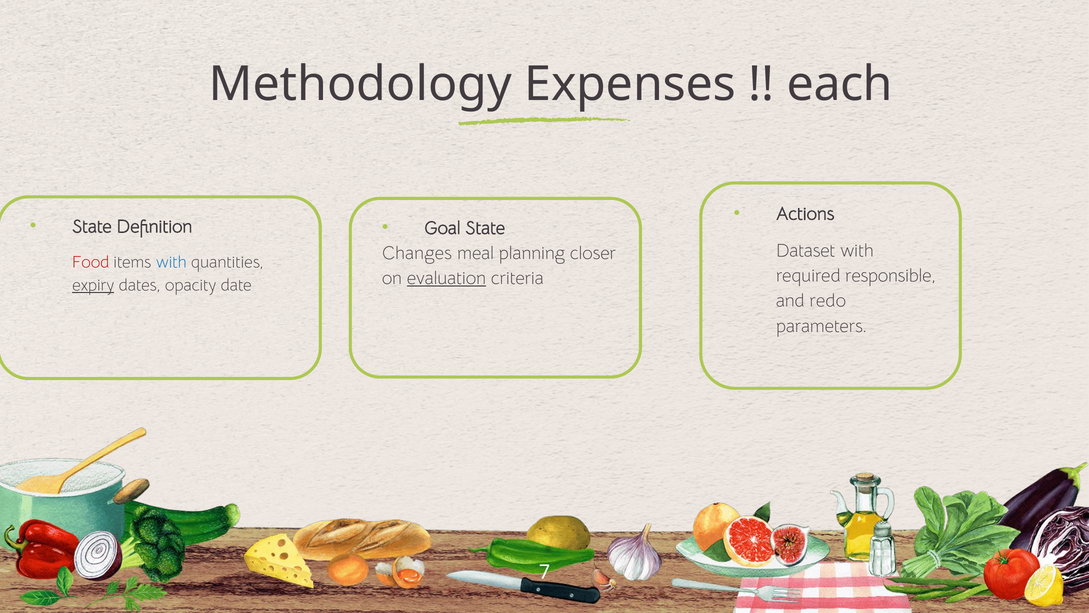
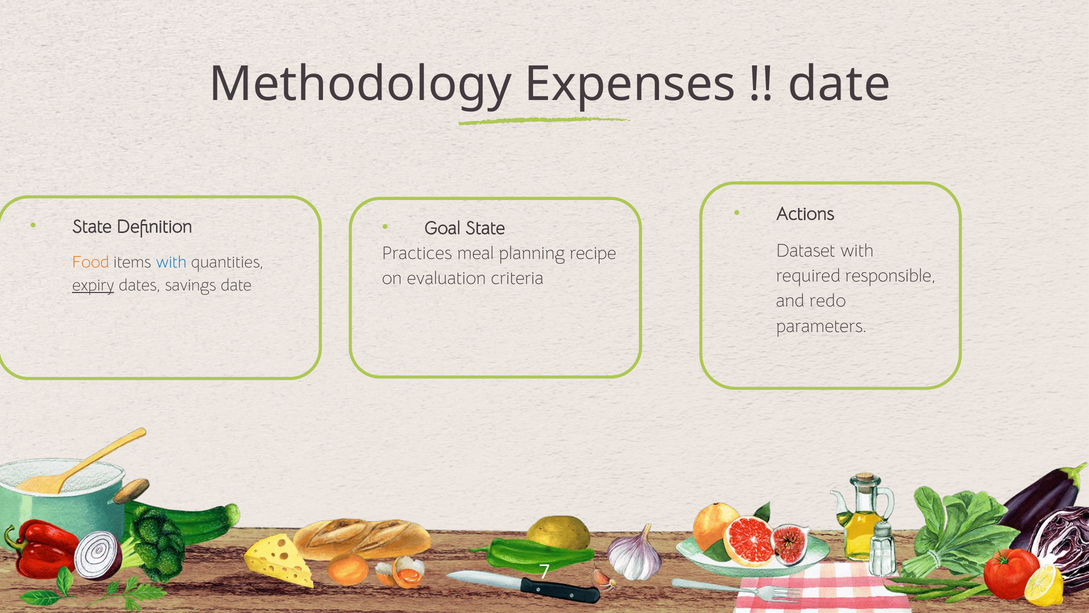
each: each -> date (839, 84)
Changes: Changes -> Practices (417, 253)
closer: closer -> recipe (593, 253)
Food colour: red -> orange (91, 262)
evaluation underline: present -> none (446, 278)
opacity: opacity -> savings (191, 285)
